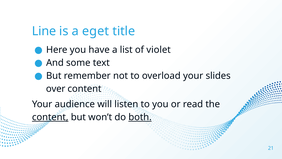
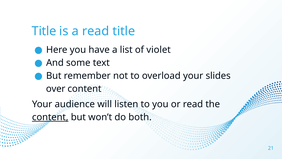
Line: Line -> Title (44, 31)
a eget: eget -> read (96, 31)
both underline: present -> none (140, 117)
